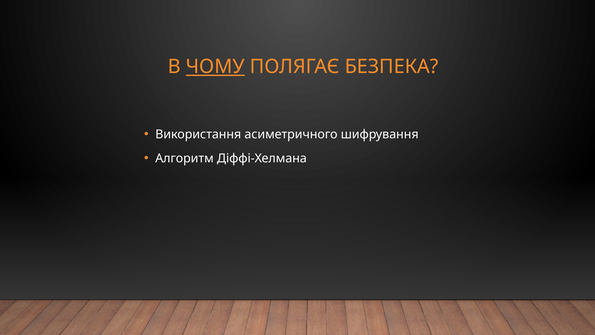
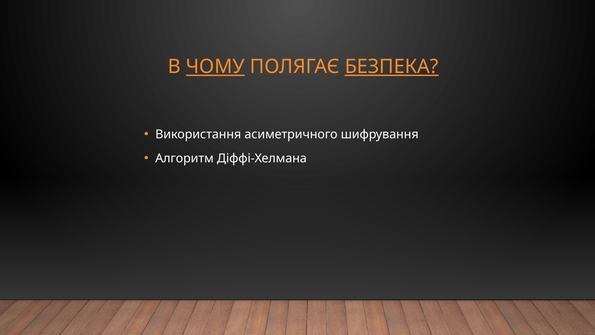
БЕЗПЕКА underline: none -> present (392, 67)
